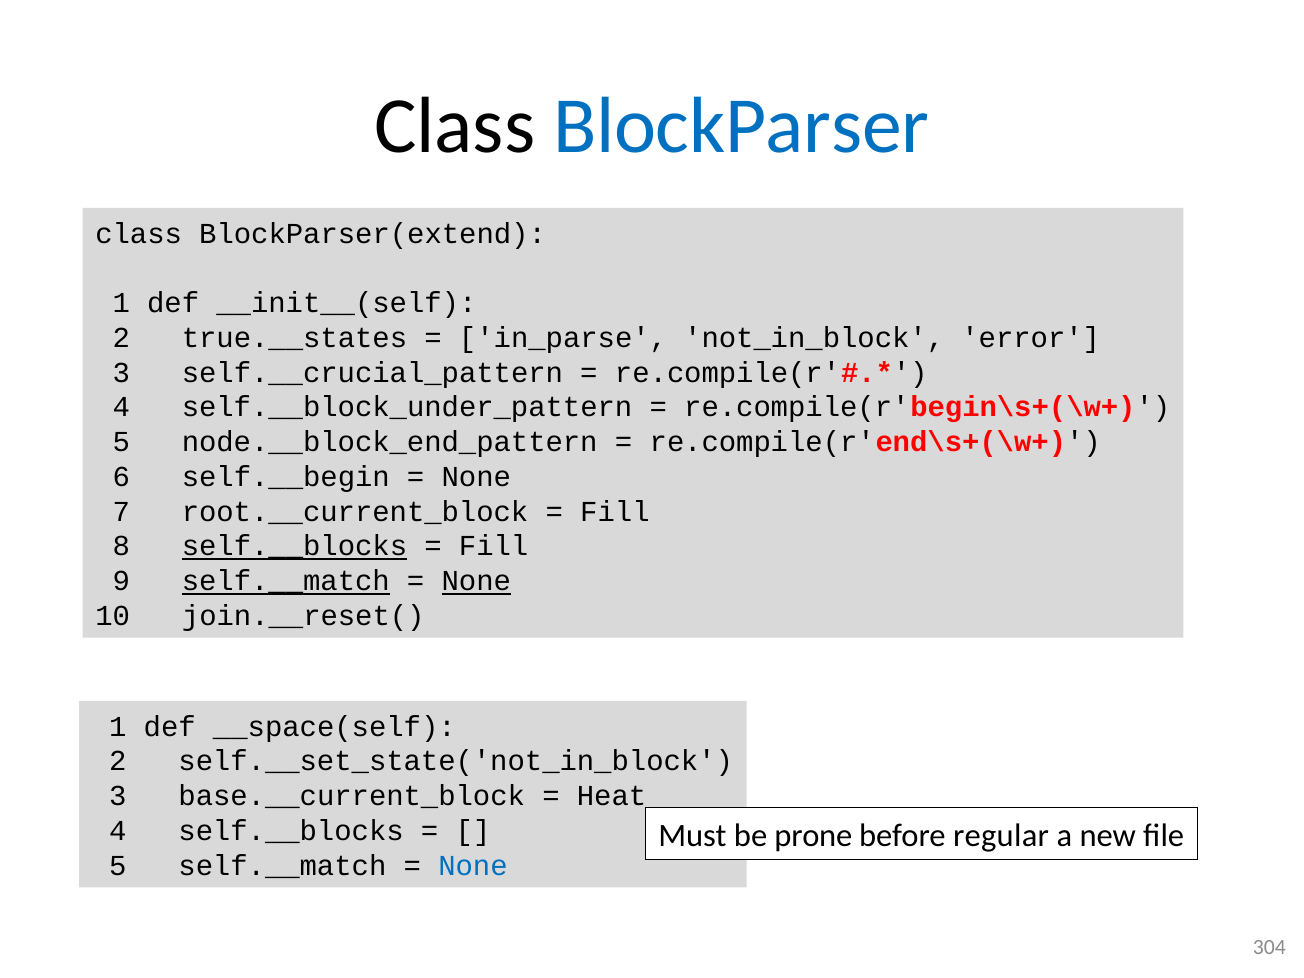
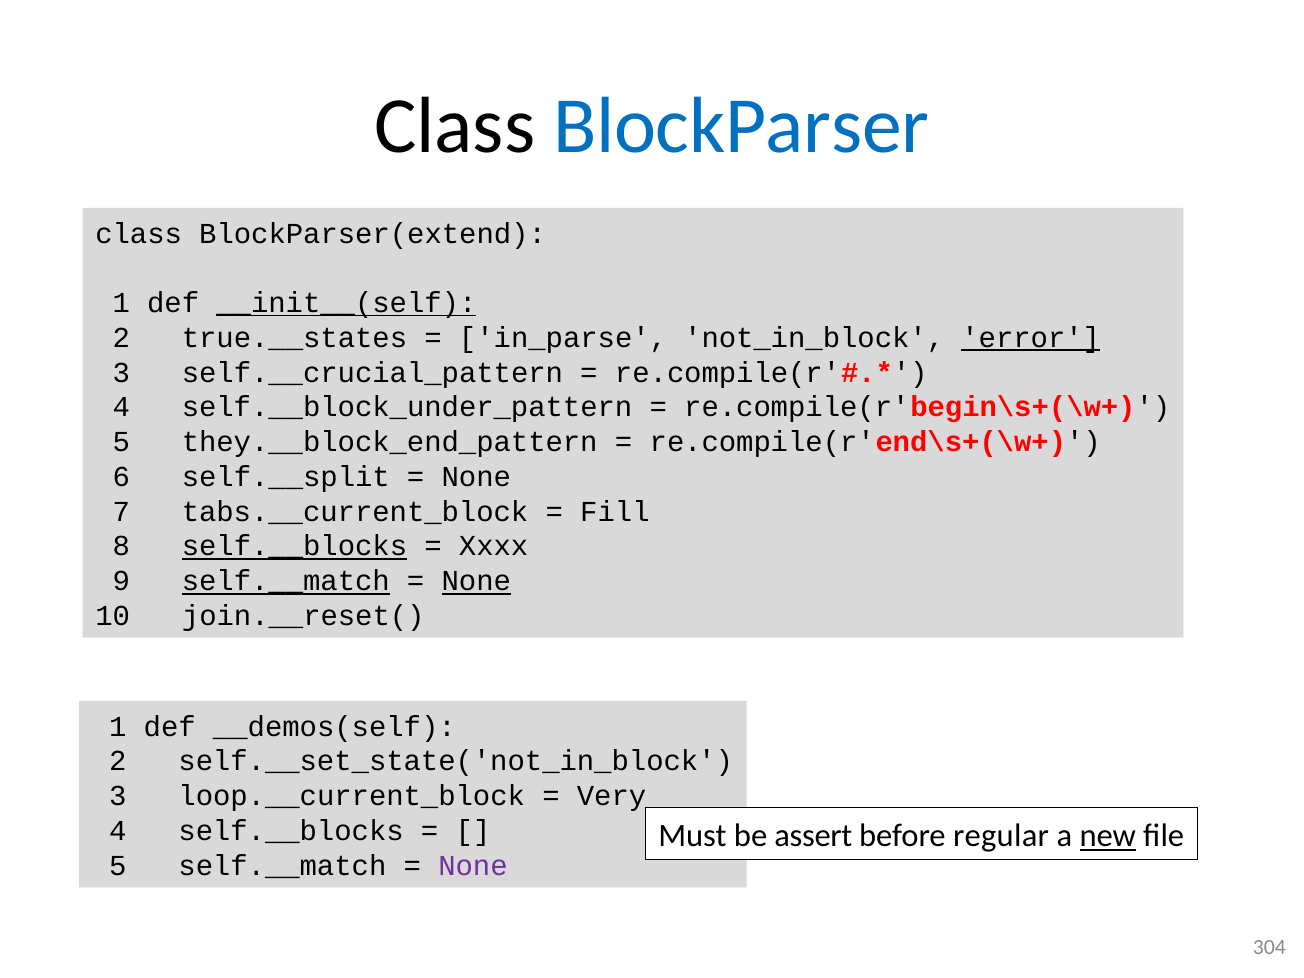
__init__(self underline: none -> present (346, 303)
error underline: none -> present (1031, 338)
node.__block_end_pattern: node.__block_end_pattern -> they.__block_end_pattern (390, 442)
self.__begin: self.__begin -> self.__split (286, 477)
root.__current_block: root.__current_block -> tabs.__current_block (355, 512)
Fill: Fill -> Xxxx (494, 546)
__space(self: __space(self -> __demos(self (334, 727)
base.__current_block: base.__current_block -> loop.__current_block (352, 796)
Heat: Heat -> Very (612, 796)
prone: prone -> assert (813, 836)
new underline: none -> present (1108, 836)
None colour: blue -> purple (473, 866)
